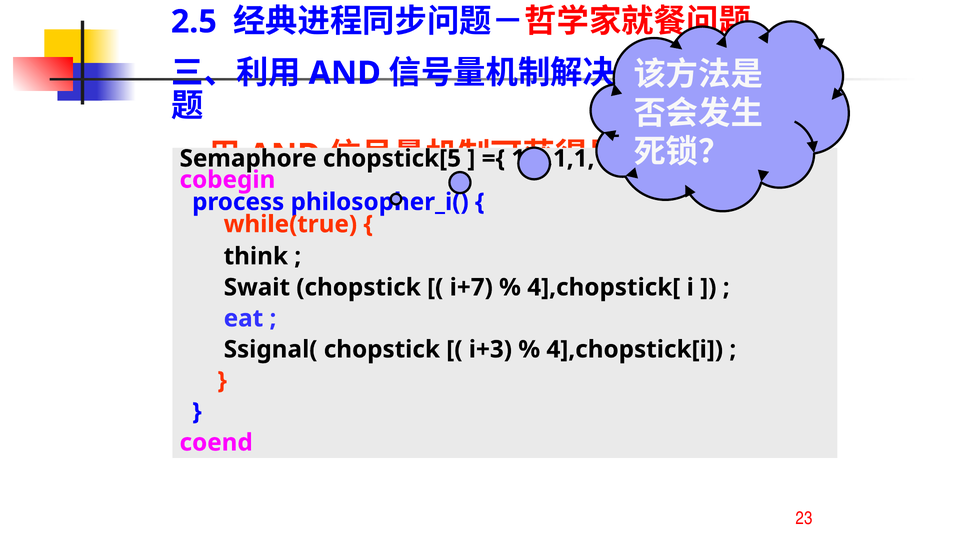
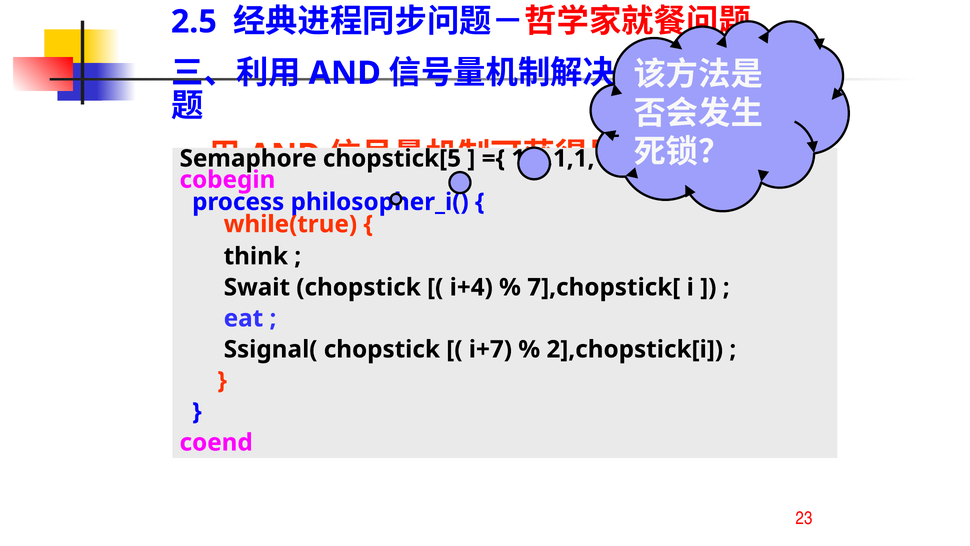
i+7: i+7 -> i+4 (471, 287)
4],chopstick[: 4],chopstick[ -> 7],chopstick[ (604, 287)
i+3: i+3 -> i+7 (490, 349)
4],chopstick[i: 4],chopstick[i -> 2],chopstick[i (635, 349)
